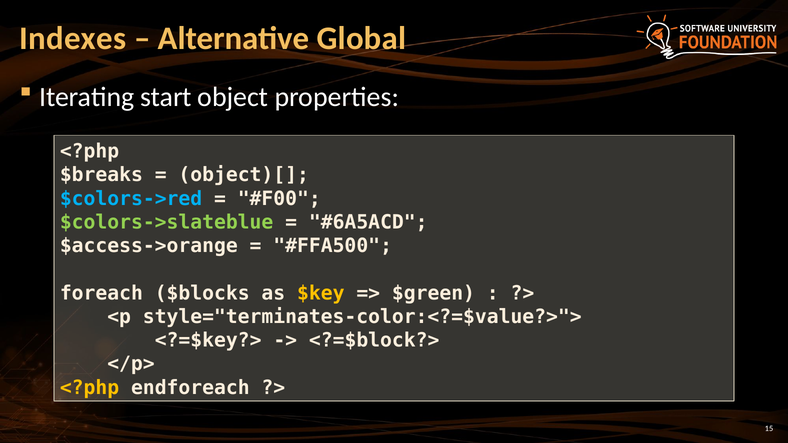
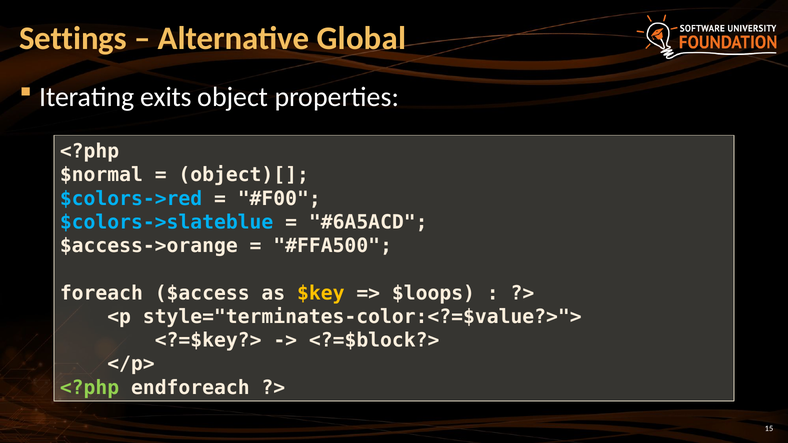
Indexes: Indexes -> Settings (73, 38)
start: start -> exits (166, 97)
$breaks: $breaks -> $normal (101, 175)
$colors->slateblue colour: light green -> light blue (167, 222)
$blocks: $blocks -> $access (202, 293)
$green: $green -> $loops (433, 293)
<?php colour: yellow -> light green (90, 388)
